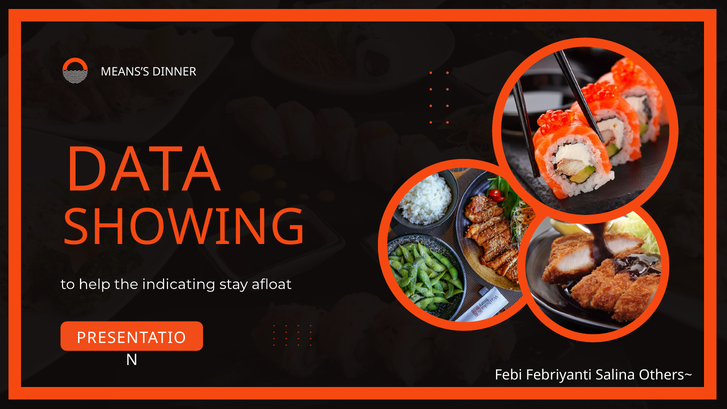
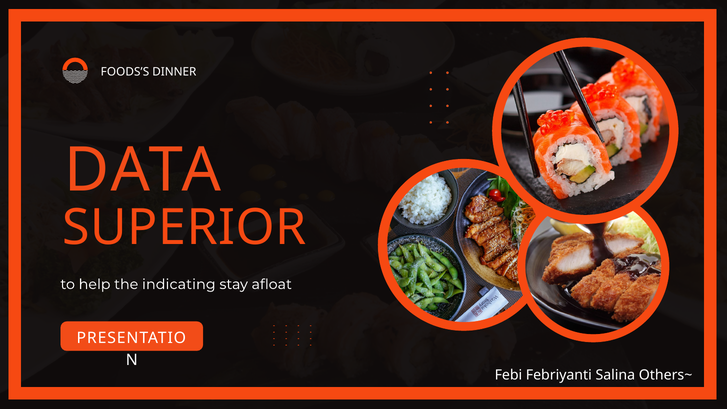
MEANS’S: MEANS’S -> FOODS’S (125, 72)
SHOWING: SHOWING -> SUPERIOR (184, 228)
